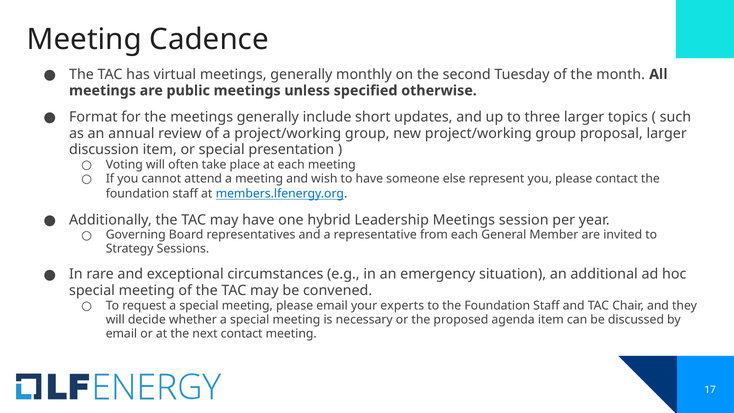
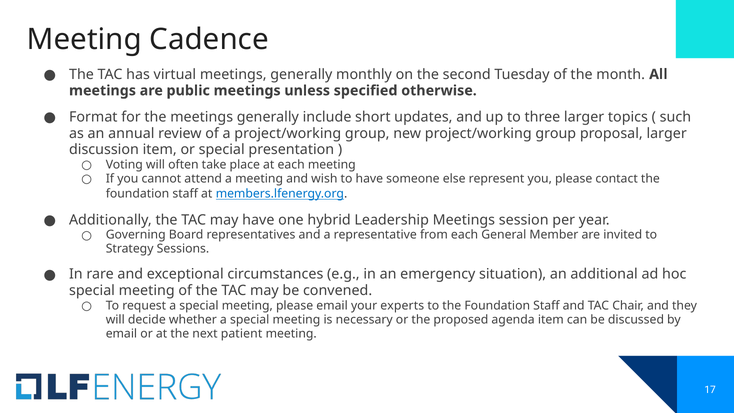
next contact: contact -> patient (242, 333)
